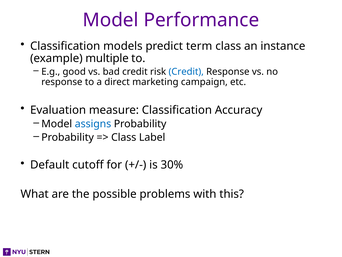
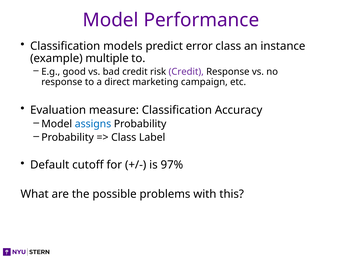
term: term -> error (199, 46)
Credit colour: blue -> purple (186, 72)
30%: 30% -> 97% (172, 165)
